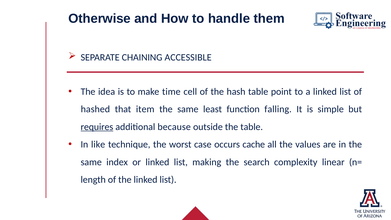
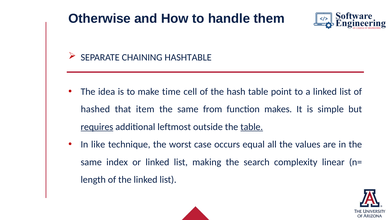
ACCESSIBLE: ACCESSIBLE -> HASHTABLE (188, 57)
least: least -> from (213, 109)
falling: falling -> makes (278, 109)
because: because -> leftmost (174, 127)
table underline: none -> present (252, 127)
cache: cache -> equal (254, 144)
